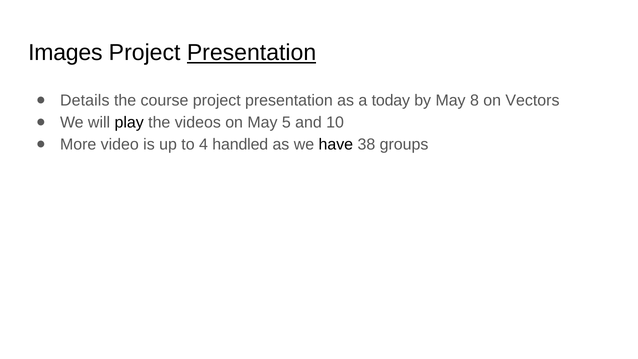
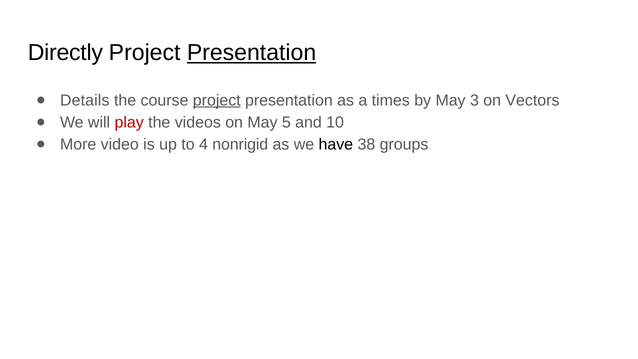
Images: Images -> Directly (65, 53)
project underline: none -> present (217, 100)
today: today -> times (391, 100)
8: 8 -> 3 (474, 100)
play colour: black -> red (129, 122)
handled: handled -> nonrigid (240, 144)
